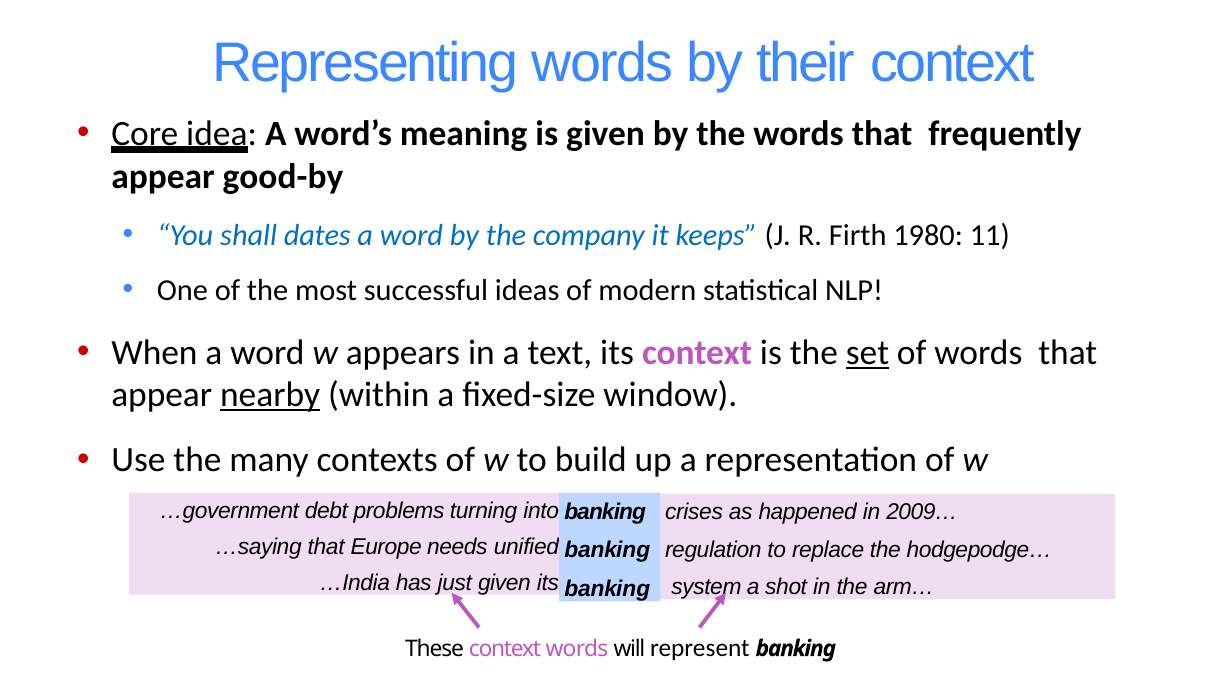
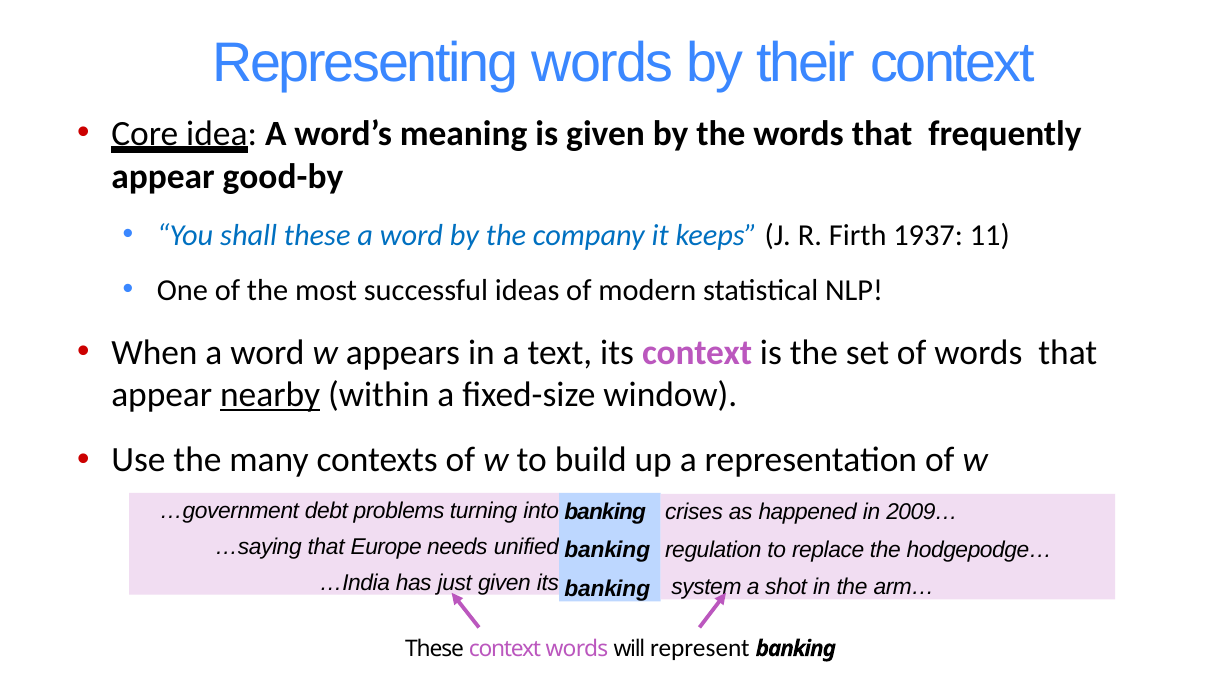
shall dates: dates -> these (317, 235)
1980: 1980 -> 1937 (928, 235)
set underline: present -> none (868, 352)
